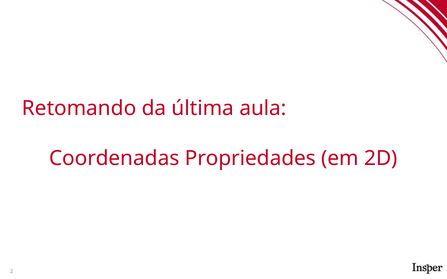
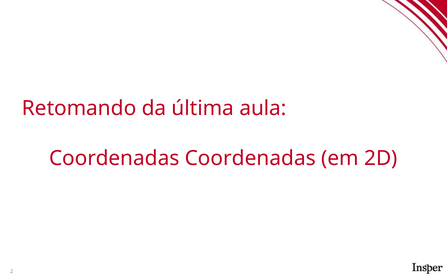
Coordenadas Propriedades: Propriedades -> Coordenadas (250, 159)
